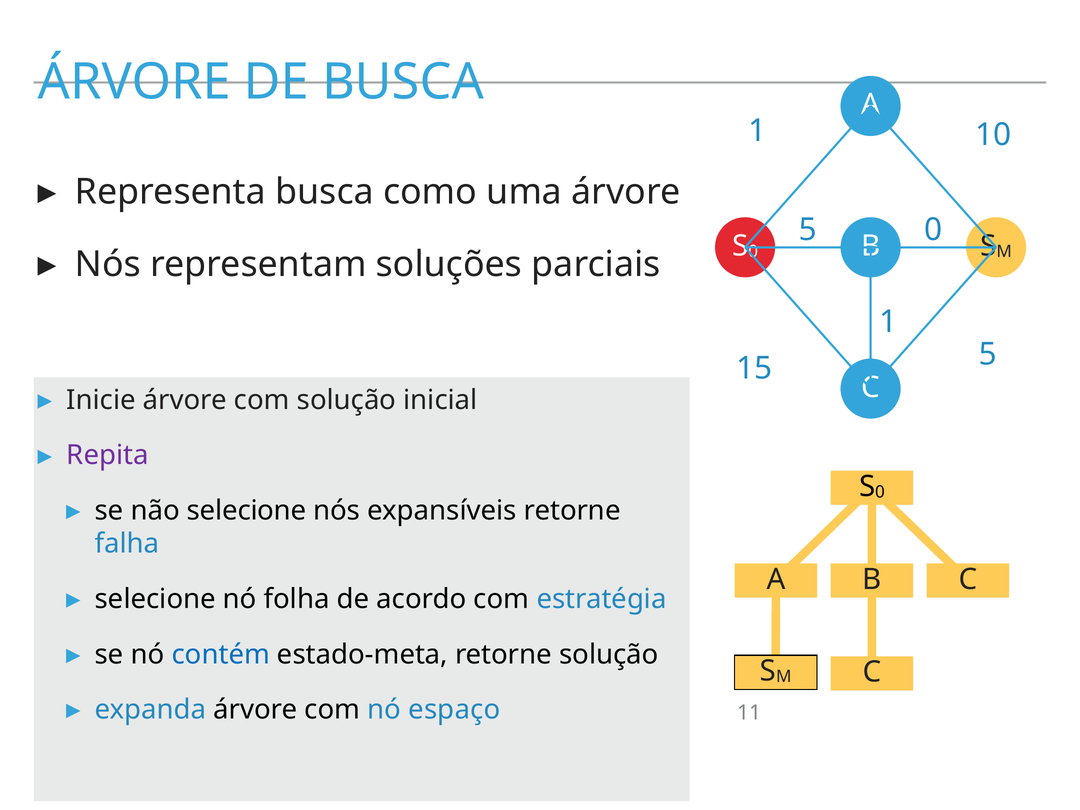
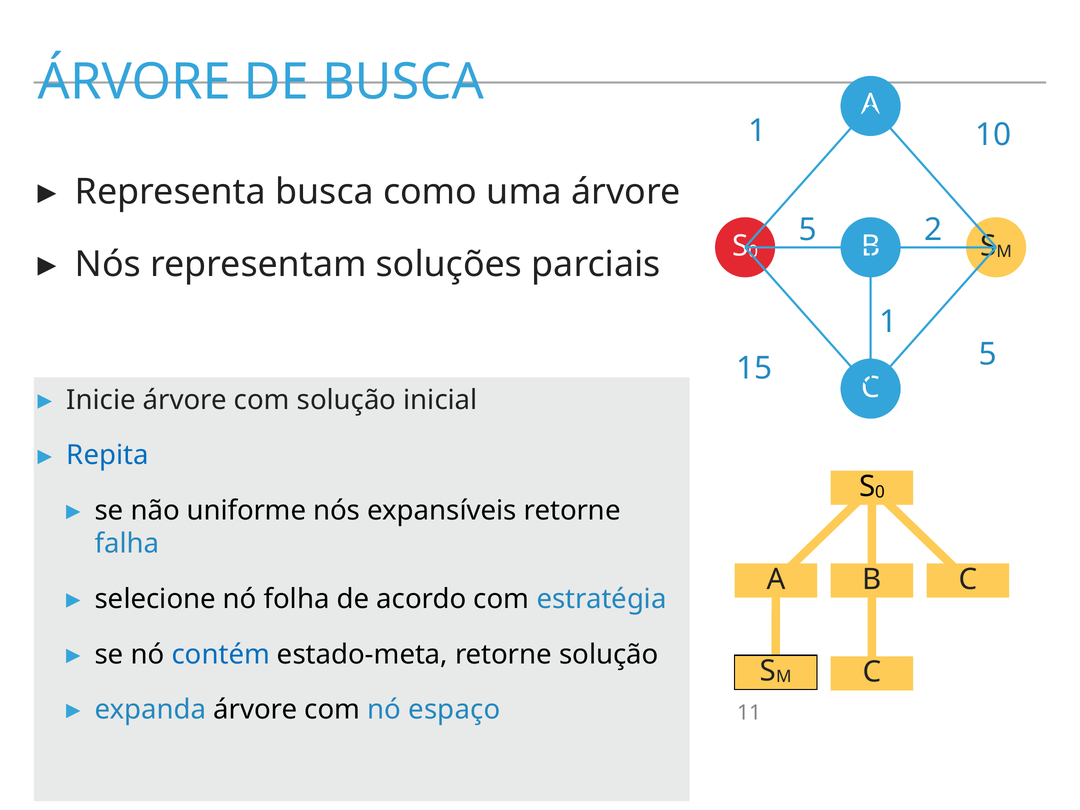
5 0: 0 -> 2 (933, 230)
Repita colour: purple -> blue (107, 455)
não selecione: selecione -> uniforme (247, 511)
